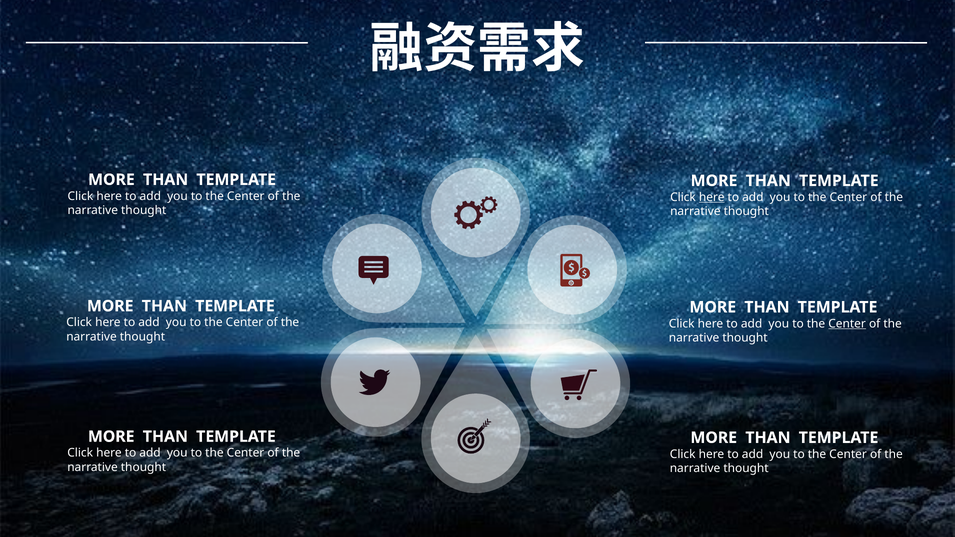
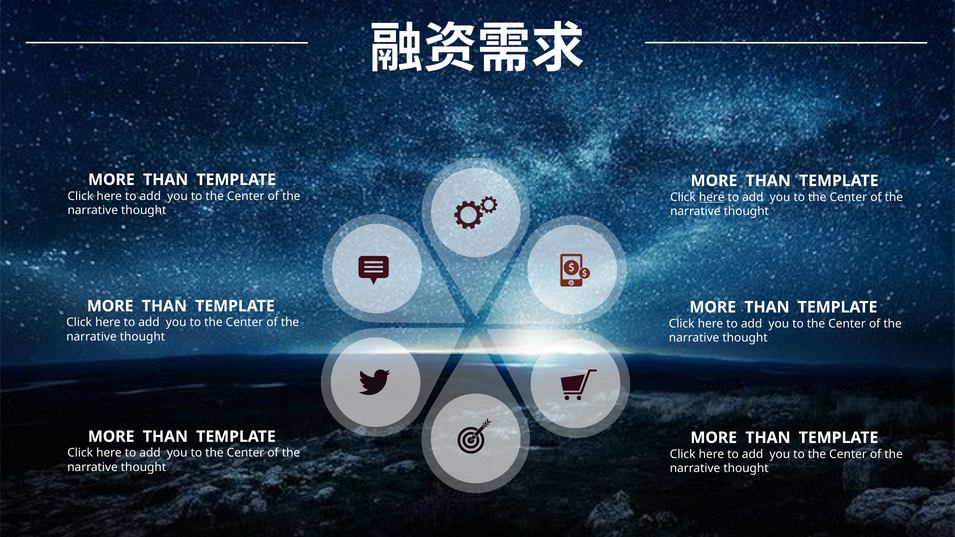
Center underline: present -> none (847, 324)
